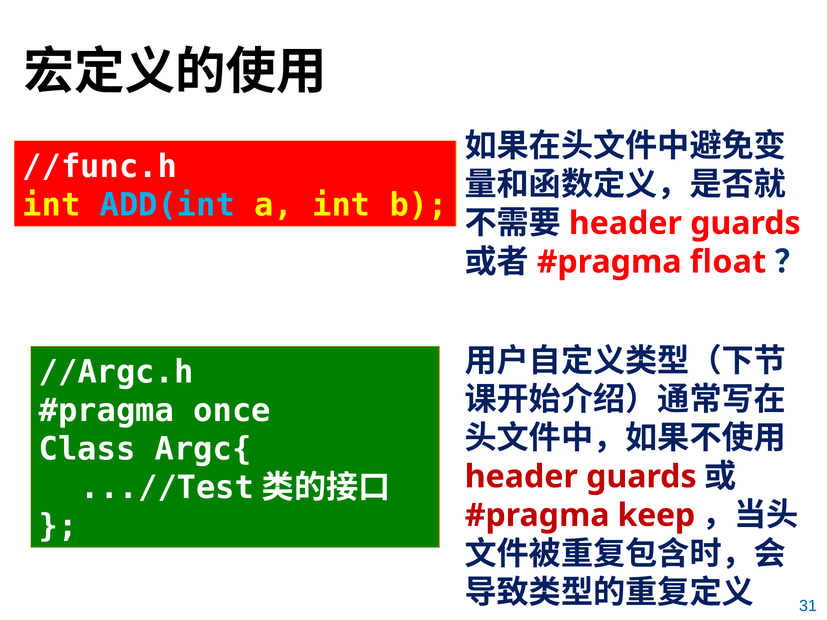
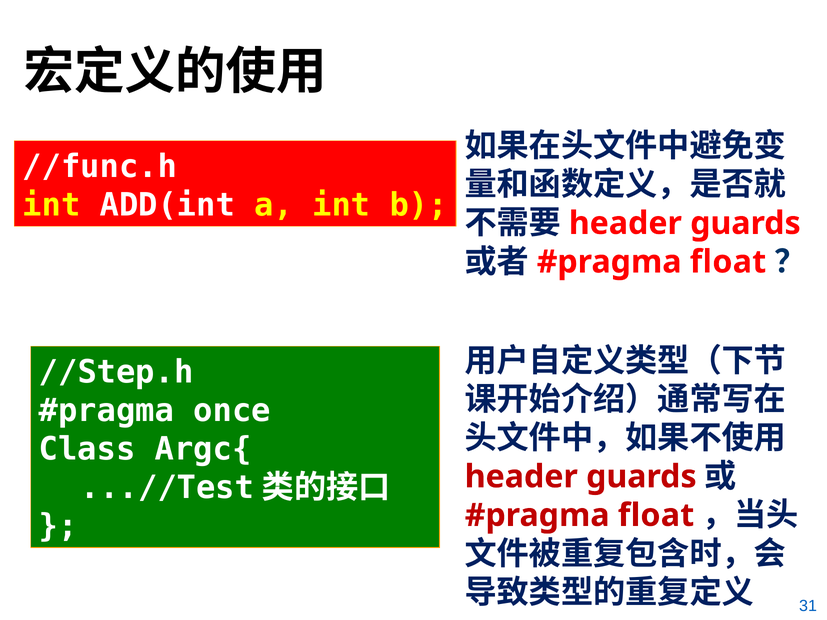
ADD(int colour: light blue -> white (167, 205)
//Argc.h: //Argc.h -> //Step.h (116, 372)
keep: keep -> float (656, 516)
